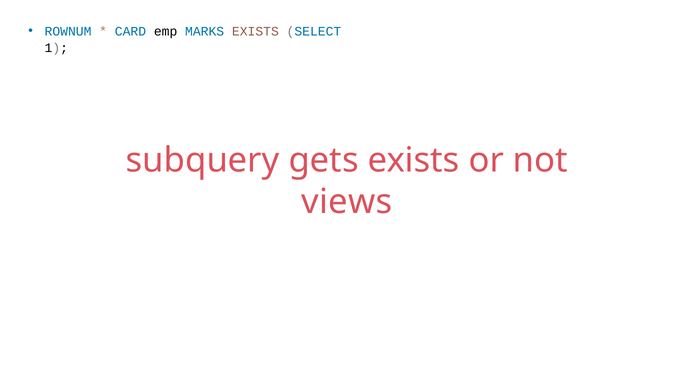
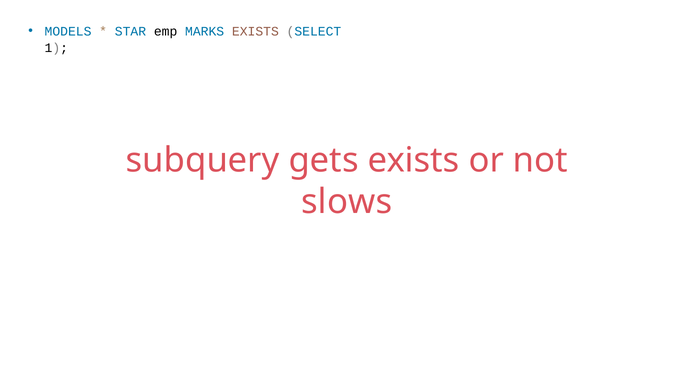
ROWNUM: ROWNUM -> MODELS (68, 31)
CARD: CARD -> STAR (130, 31)
views: views -> slows (347, 202)
